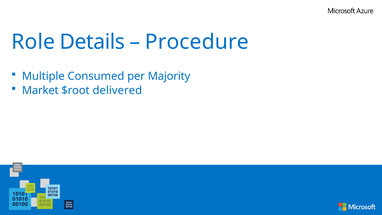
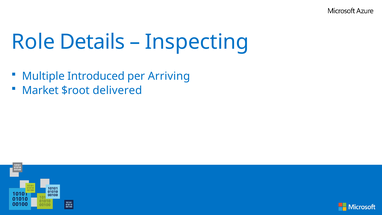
Procedure: Procedure -> Inspecting (197, 42)
Consumed: Consumed -> Introduced (96, 76)
Majority: Majority -> Arriving (169, 76)
